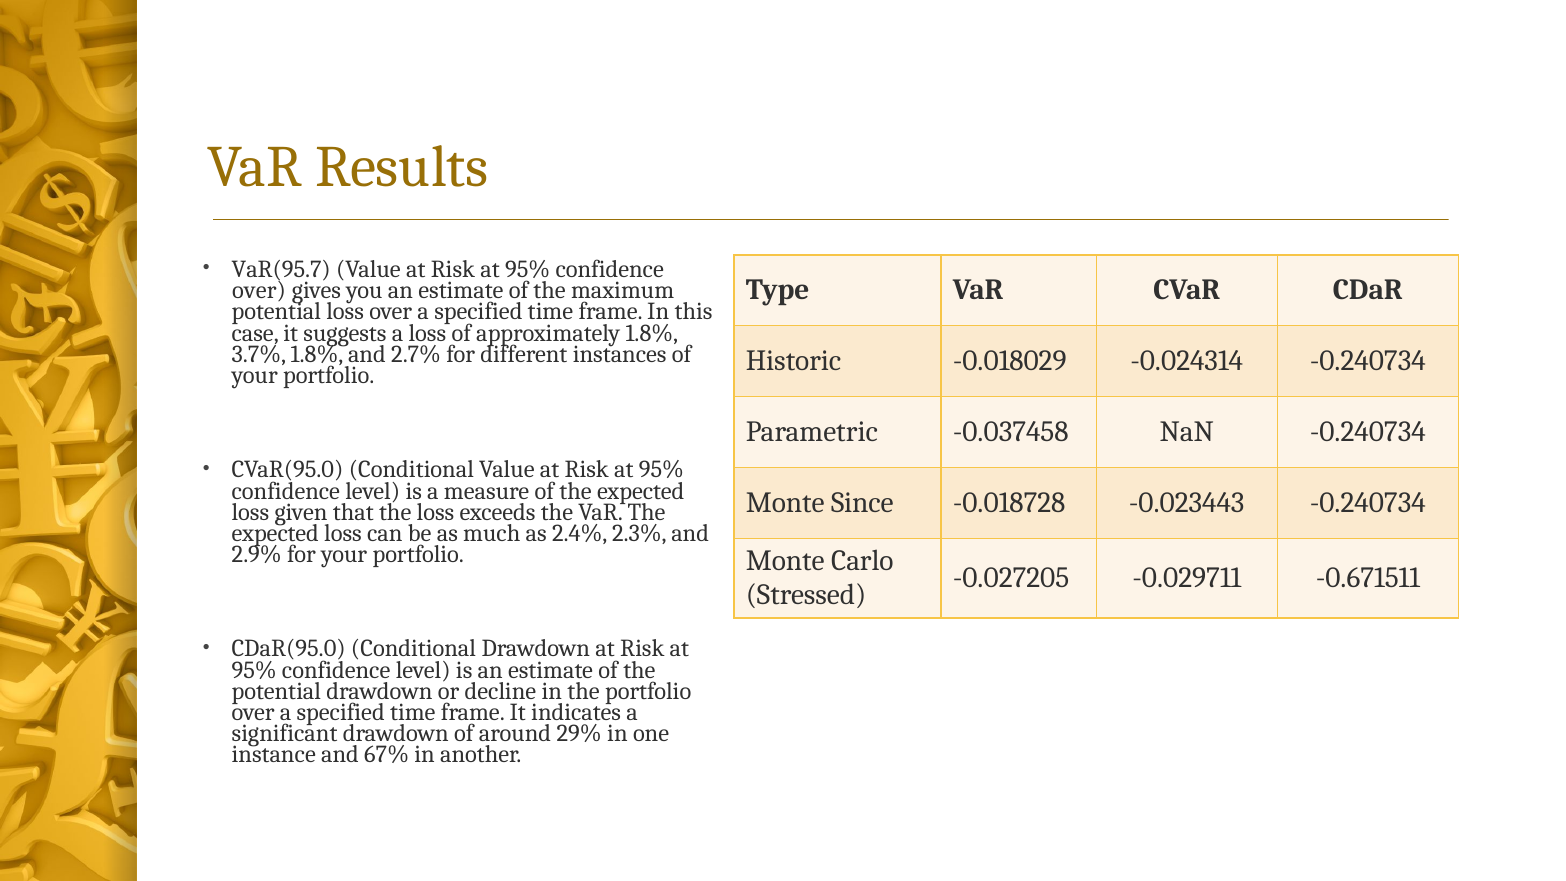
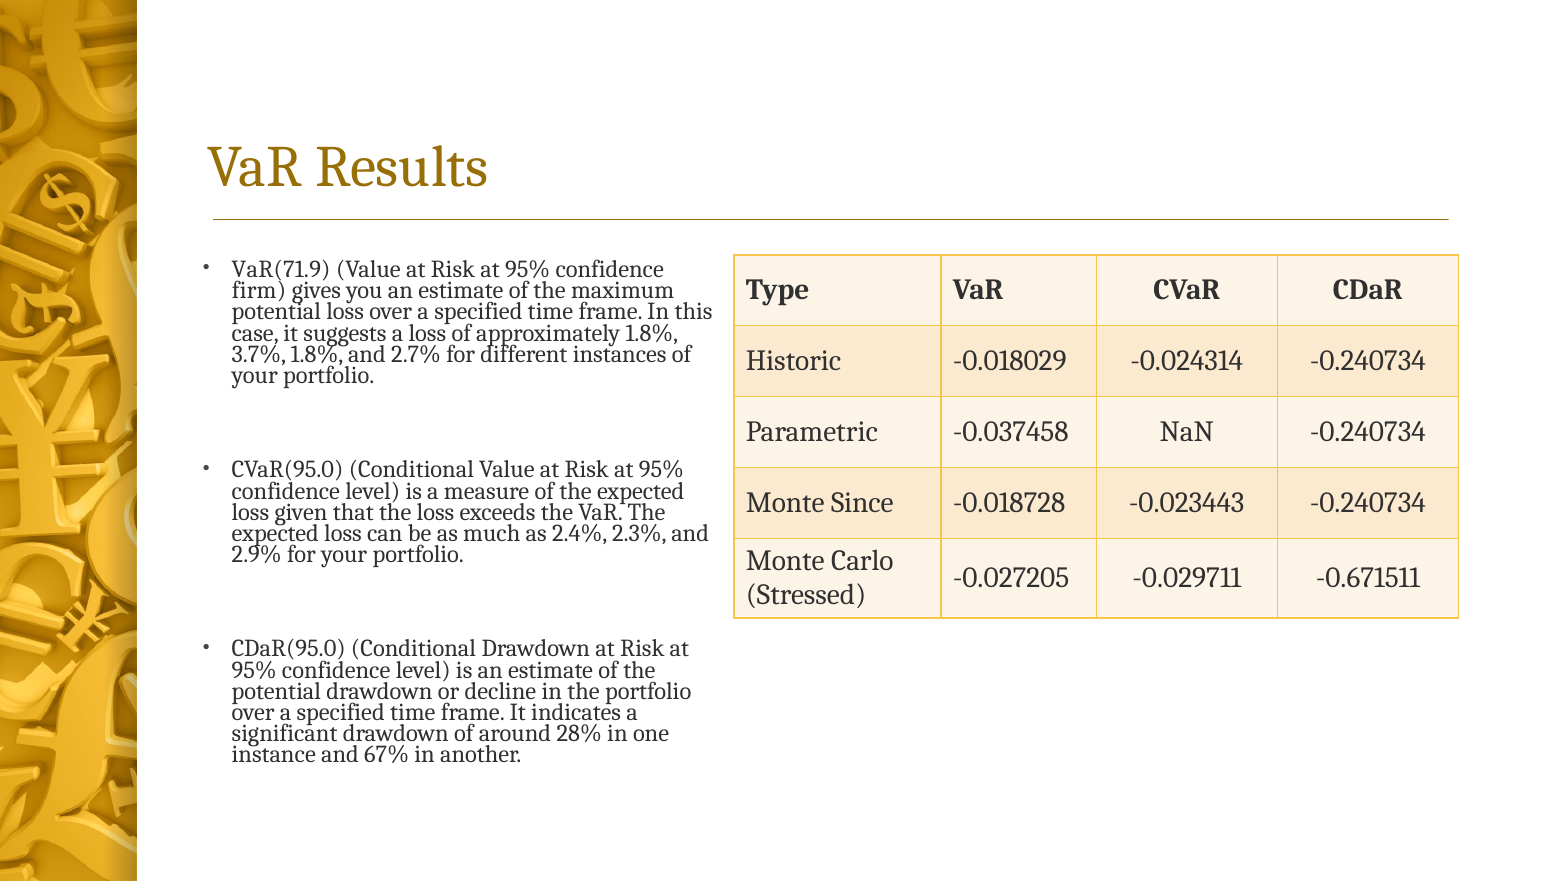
VaR(95.7: VaR(95.7 -> VaR(71.9 (281, 270)
over: over -> firm (259, 291)
29%: 29% -> 28% (579, 734)
